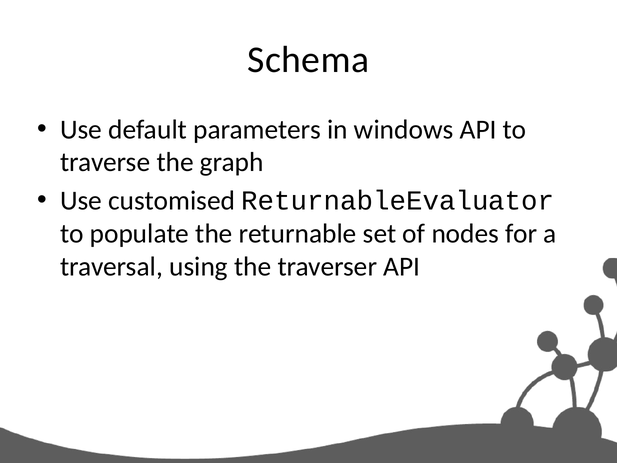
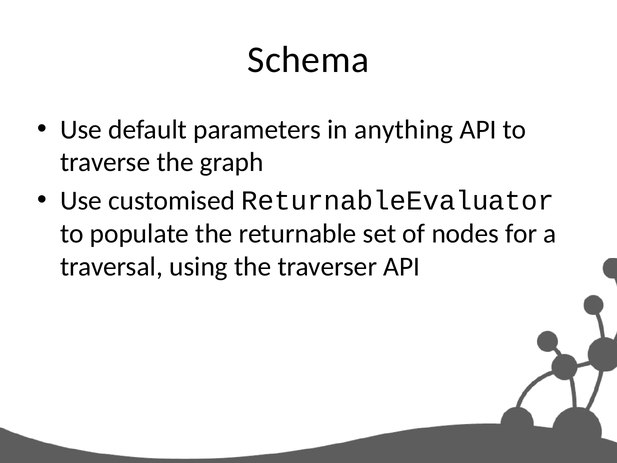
windows: windows -> anything (404, 129)
